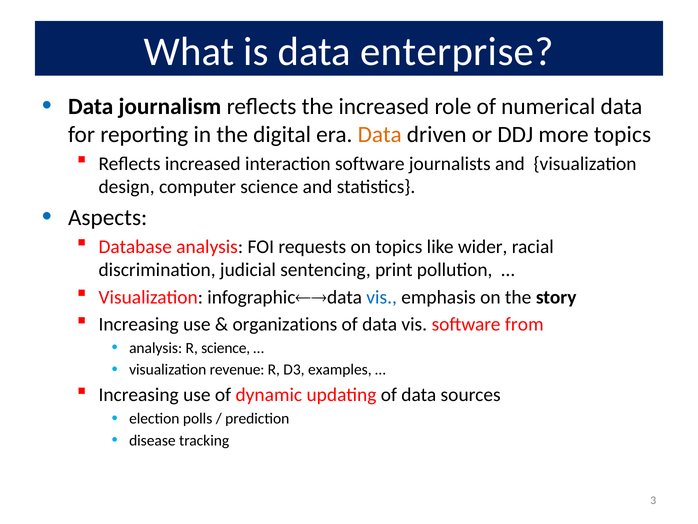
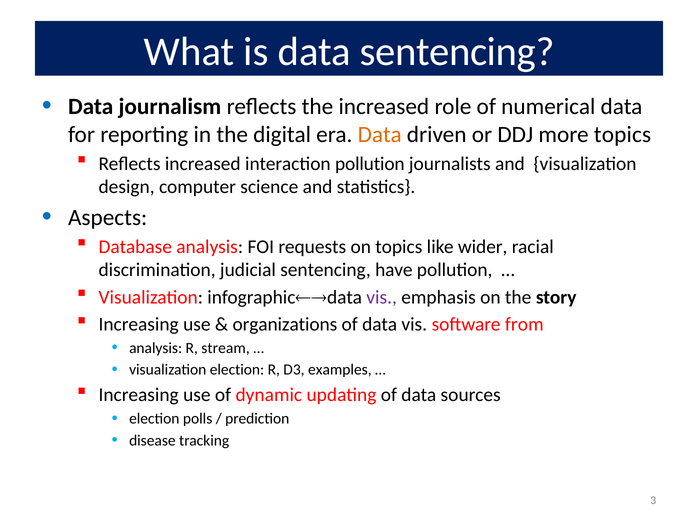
data enterprise: enterprise -> sentencing (457, 52)
interaction software: software -> pollution (370, 163)
print: print -> have (394, 270)
vis colour: blue -> purple (382, 297)
R science: science -> stream (226, 348)
visualization revenue: revenue -> election (237, 369)
